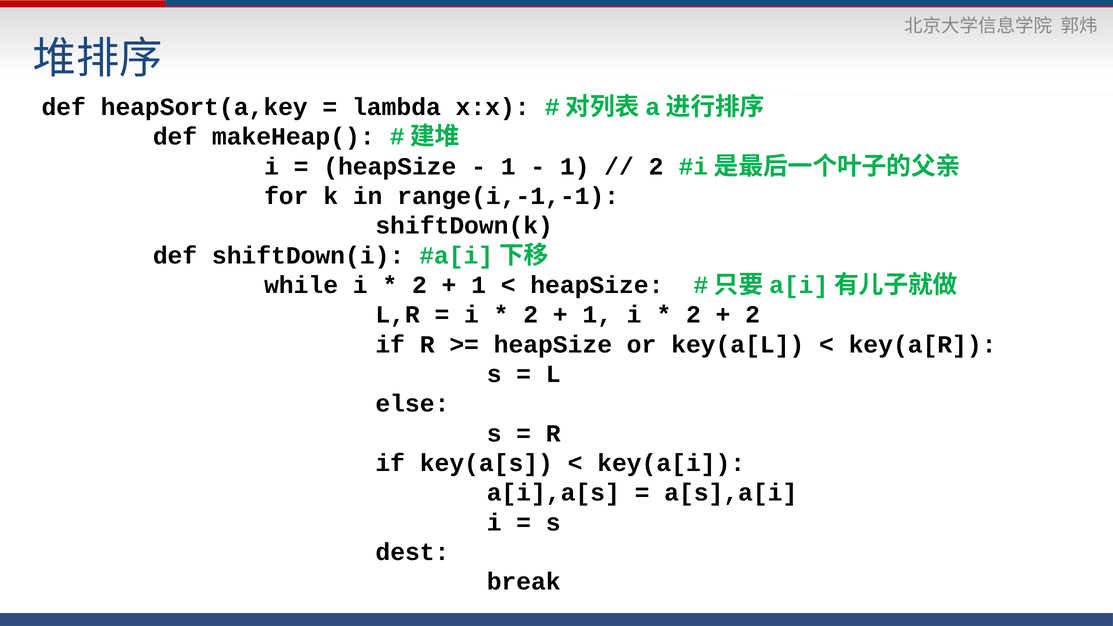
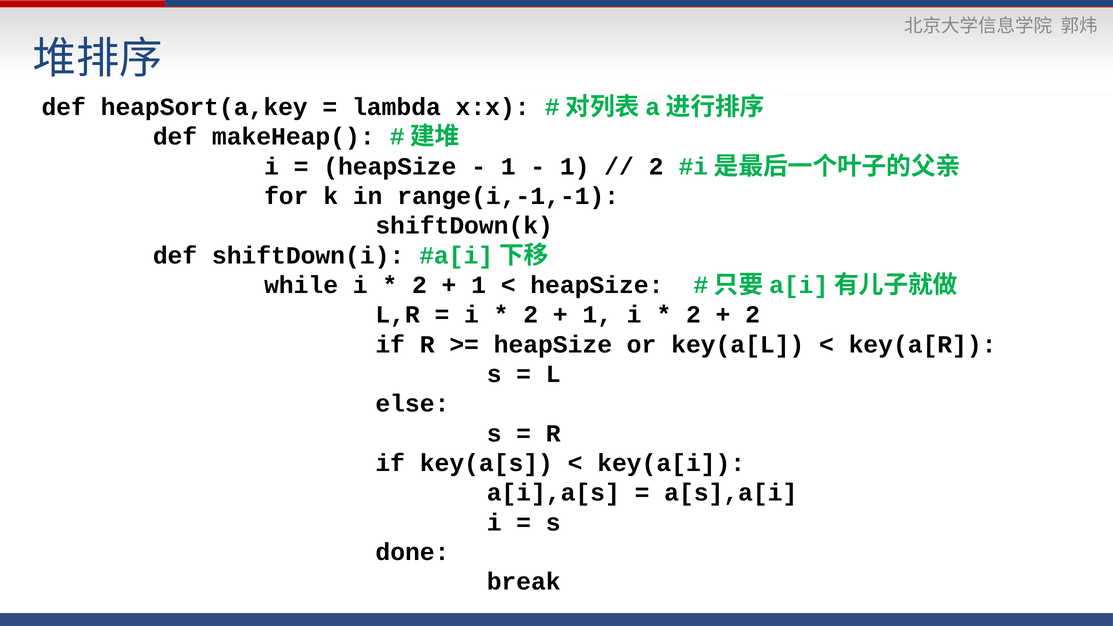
dest: dest -> done (412, 552)
